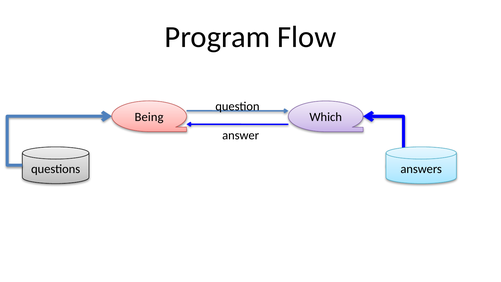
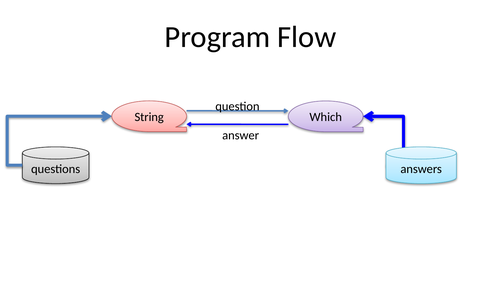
Being: Being -> String (149, 117)
